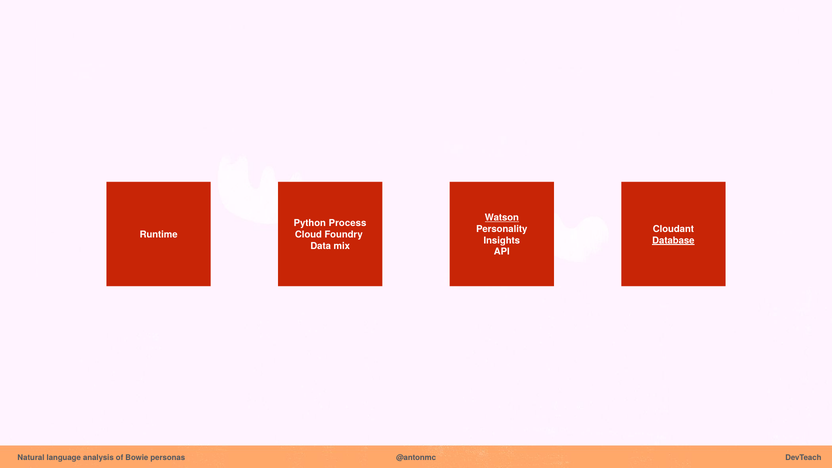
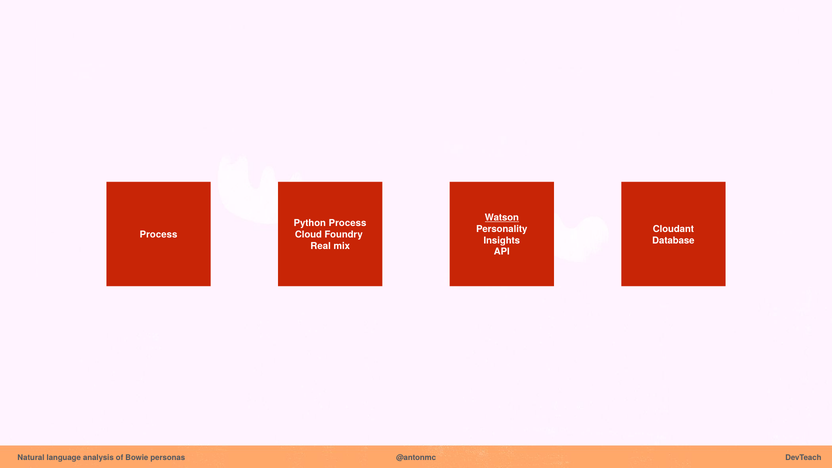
Runtime: Runtime -> Process (159, 235)
Database underline: present -> none (673, 240)
Data: Data -> Real (321, 246)
